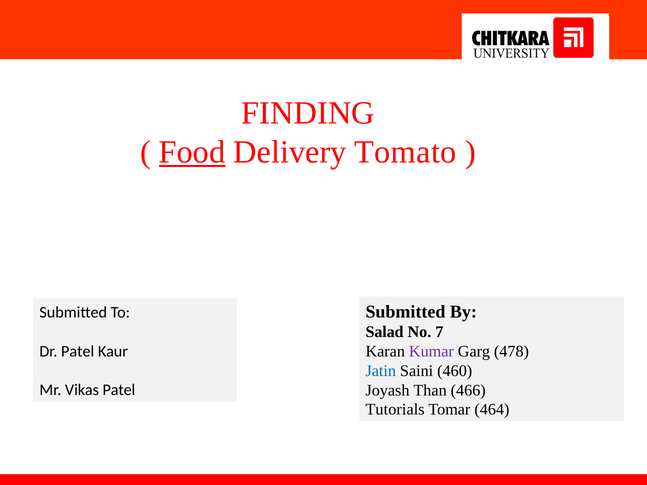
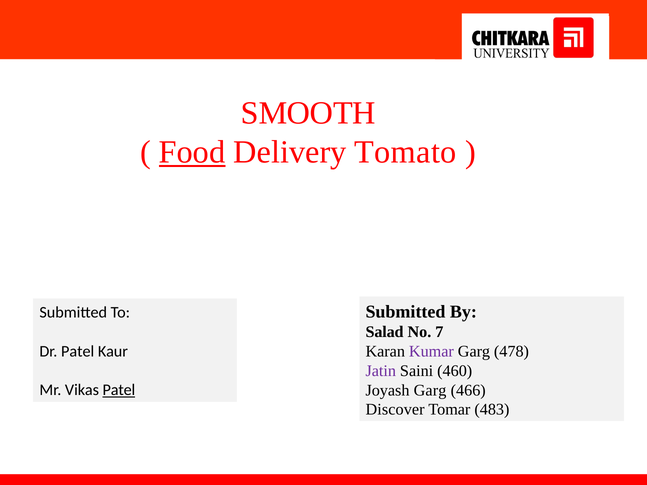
FINDING: FINDING -> SMOOTH (308, 113)
Jatin colour: blue -> purple (381, 371)
Joyash Than: Than -> Garg (430, 390)
Patel underline: none -> present (119, 390)
Tutorials: Tutorials -> Discover (395, 410)
464: 464 -> 483 (492, 410)
